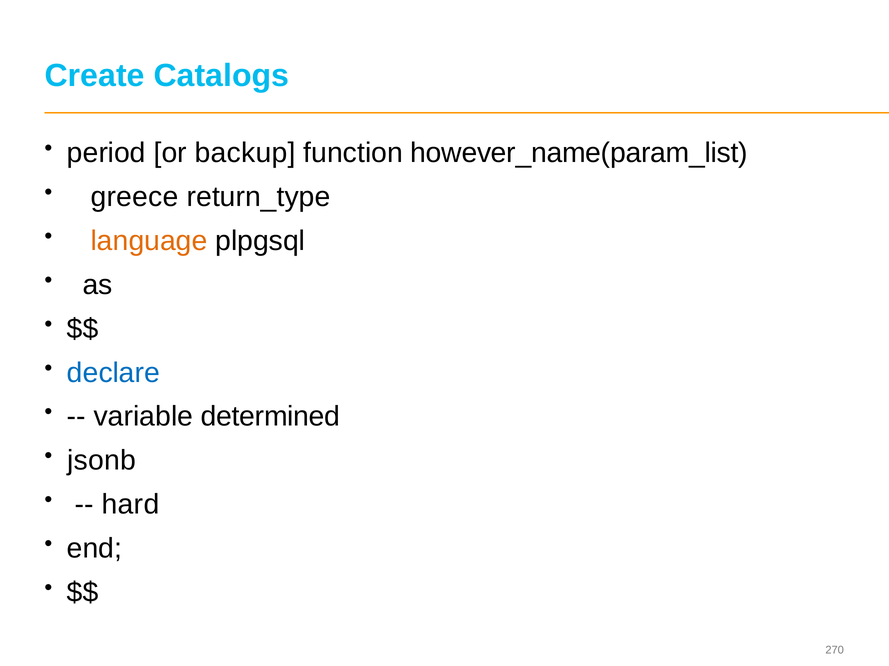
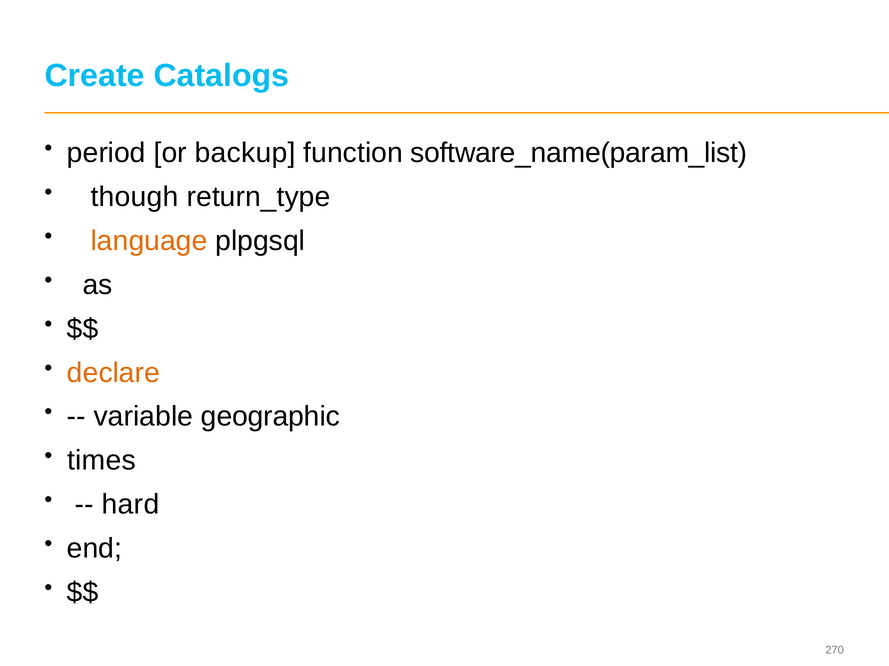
however_name(param_list: however_name(param_list -> software_name(param_list (579, 153)
greece: greece -> though (135, 197)
declare colour: blue -> orange (113, 373)
determined: determined -> geographic (270, 417)
jsonb: jsonb -> times (102, 461)
